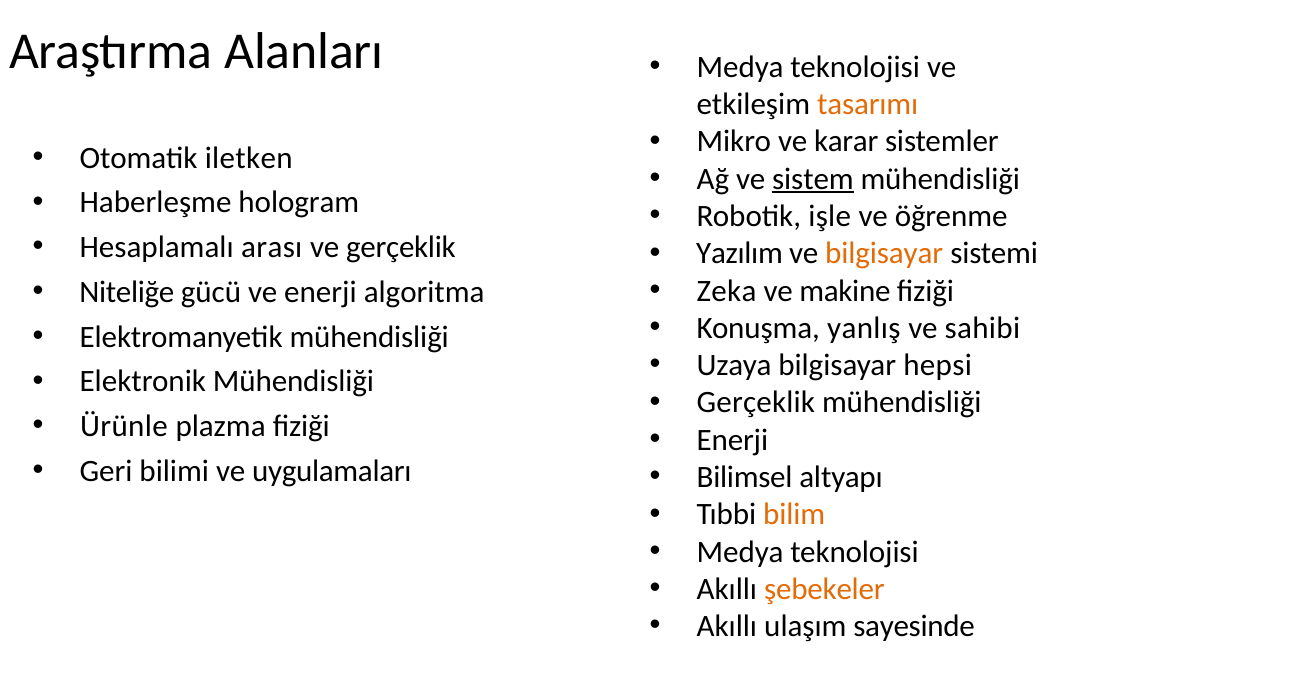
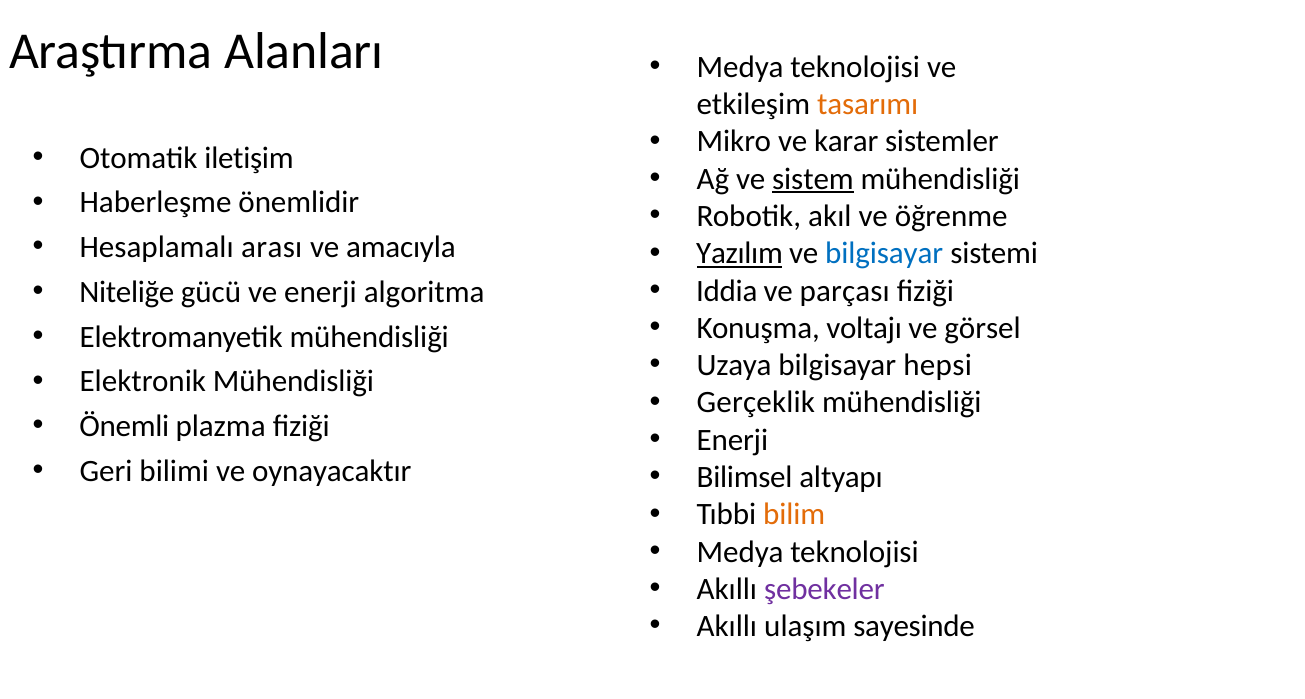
iletken: iletken -> iletişim (249, 158)
hologram: hologram -> önemlidir (299, 203)
işle: işle -> akıl (830, 216)
ve gerçeklik: gerçeklik -> amacıyla (401, 247)
Yazılım underline: none -> present (740, 254)
bilgisayar colour: orange -> blue (884, 254)
Zeka: Zeka -> Iddia (727, 291)
makine: makine -> parçası (845, 291)
yanlış: yanlış -> voltajı (864, 328)
sahibi: sahibi -> görsel (983, 328)
Ürünle: Ürünle -> Önemli (124, 426)
uygulamaları: uygulamaları -> oynayacaktır (332, 471)
şebekeler colour: orange -> purple (824, 589)
